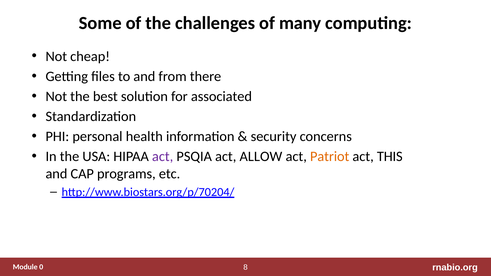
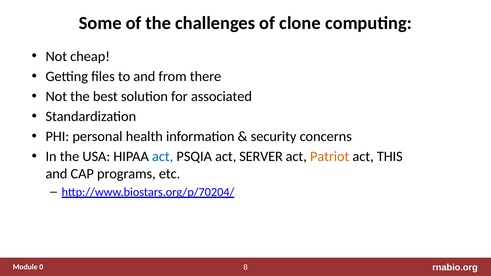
many: many -> clone (300, 23)
act colour: purple -> blue (163, 157)
ALLOW: ALLOW -> SERVER (261, 157)
